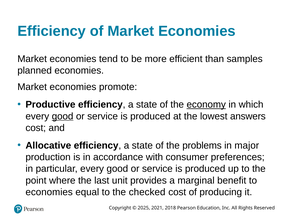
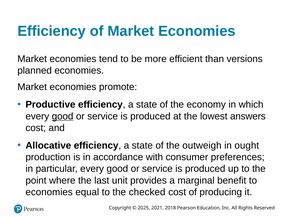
samples: samples -> versions (245, 59)
economy underline: present -> none (206, 104)
problems: problems -> outweigh (202, 145)
major: major -> ought (247, 145)
